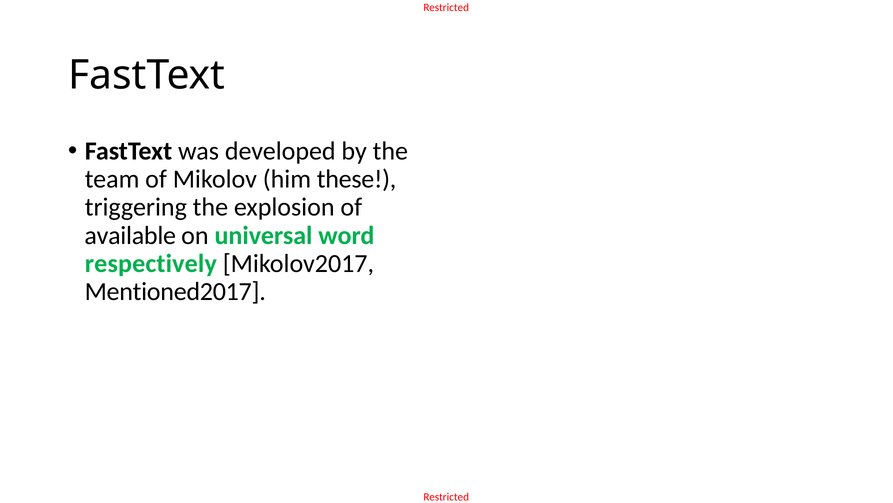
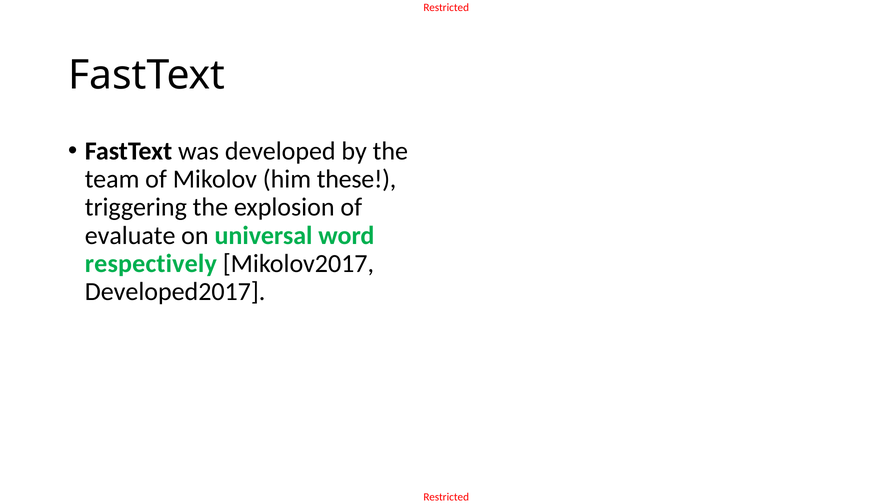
available: available -> evaluate (130, 235)
Mentioned2017: Mentioned2017 -> Developed2017 (175, 291)
